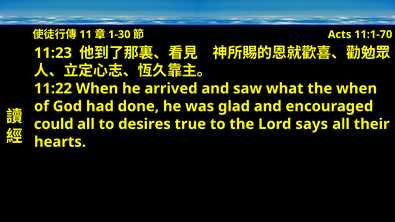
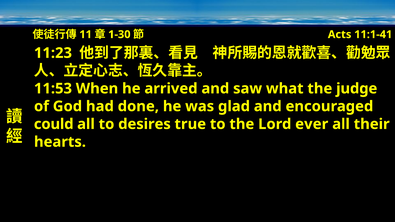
11:1-70: 11:1-70 -> 11:1-41 (373, 34)
11:22: 11:22 -> 11:53 (53, 89)
the when: when -> judge (357, 89)
says: says -> ever (312, 124)
